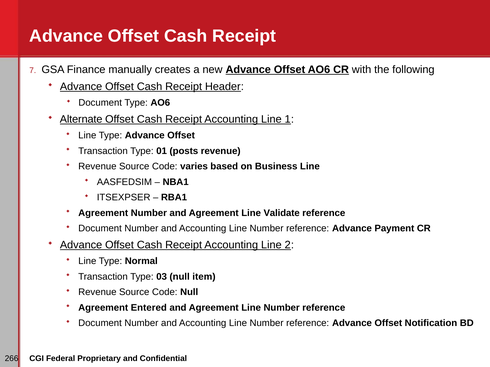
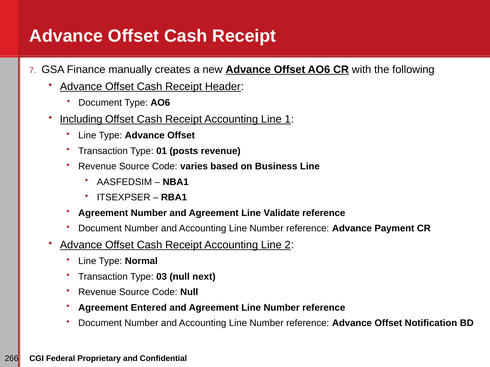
Alternate: Alternate -> Including (81, 119)
item: item -> next (204, 277)
